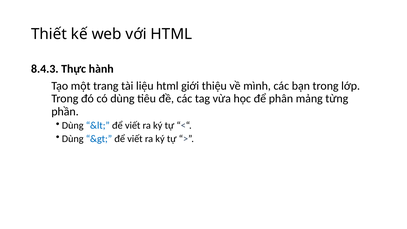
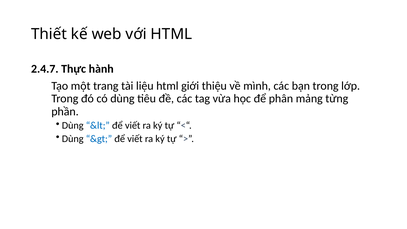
8.4.3: 8.4.3 -> 2.4.7 (45, 69)
